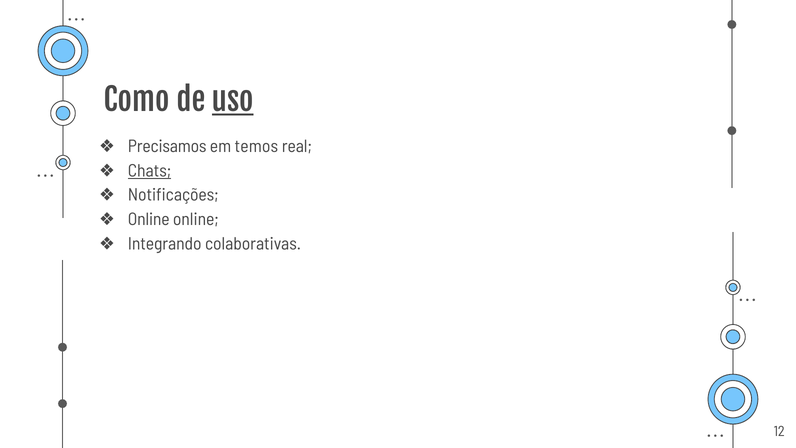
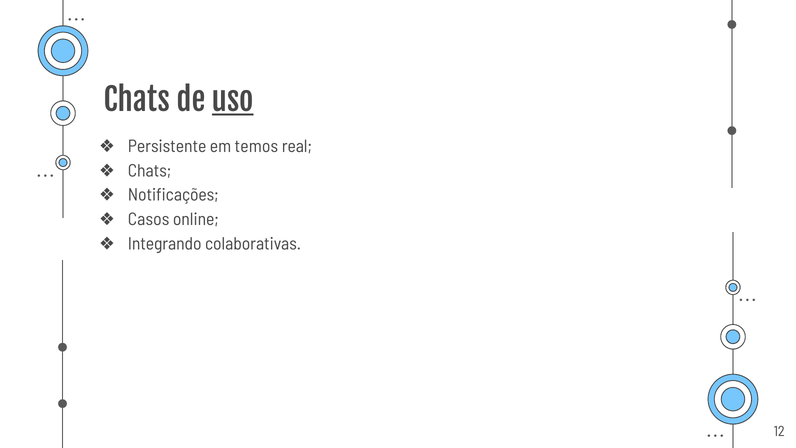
Como: Como -> Chats (137, 101)
Precisamos: Precisamos -> Persistente (167, 146)
Chats underline: present -> none (150, 171)
Online: Online -> Casos (149, 219)
